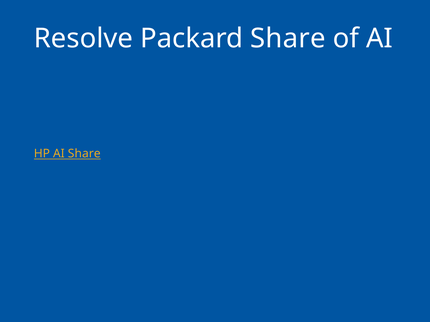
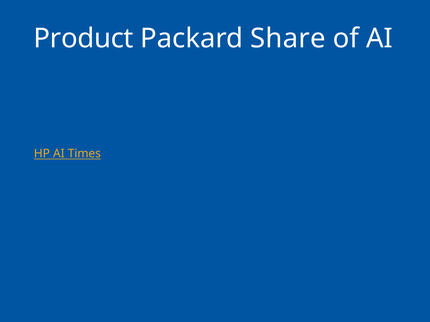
Resolve: Resolve -> Product (84, 38)
AI Share: Share -> Times (84, 154)
